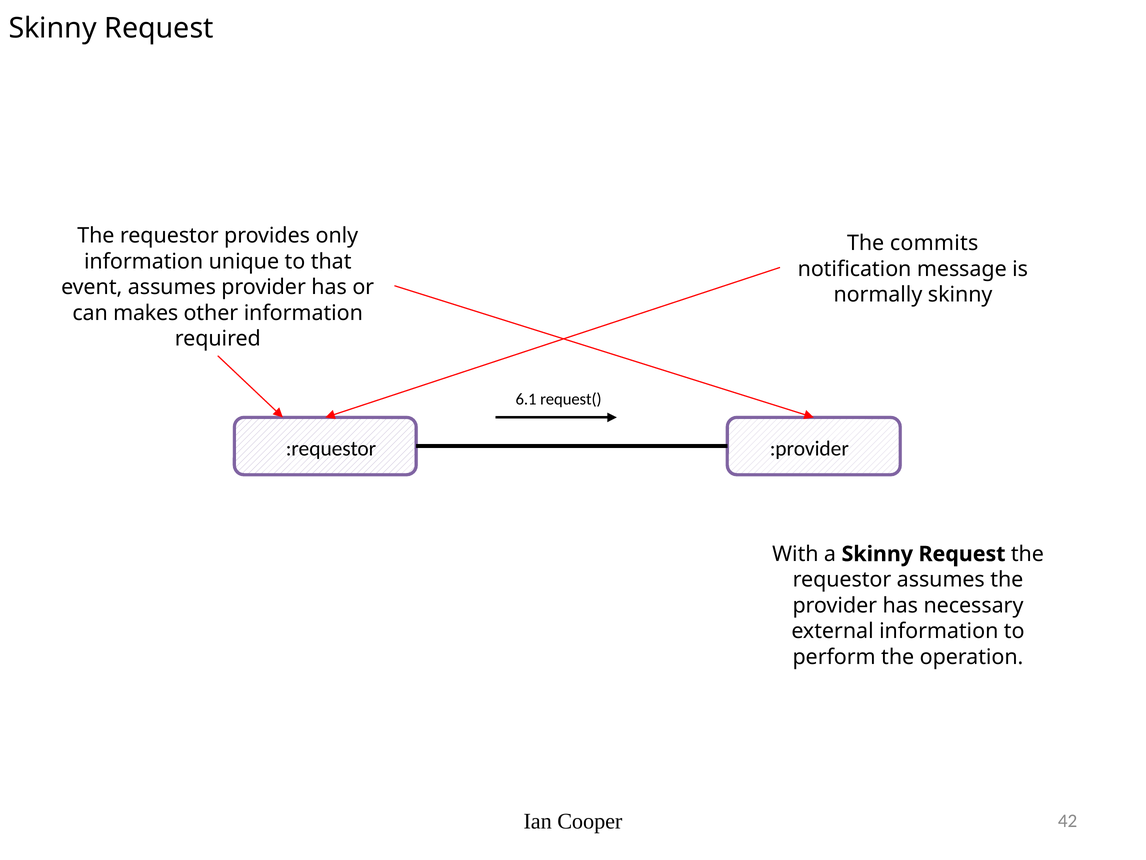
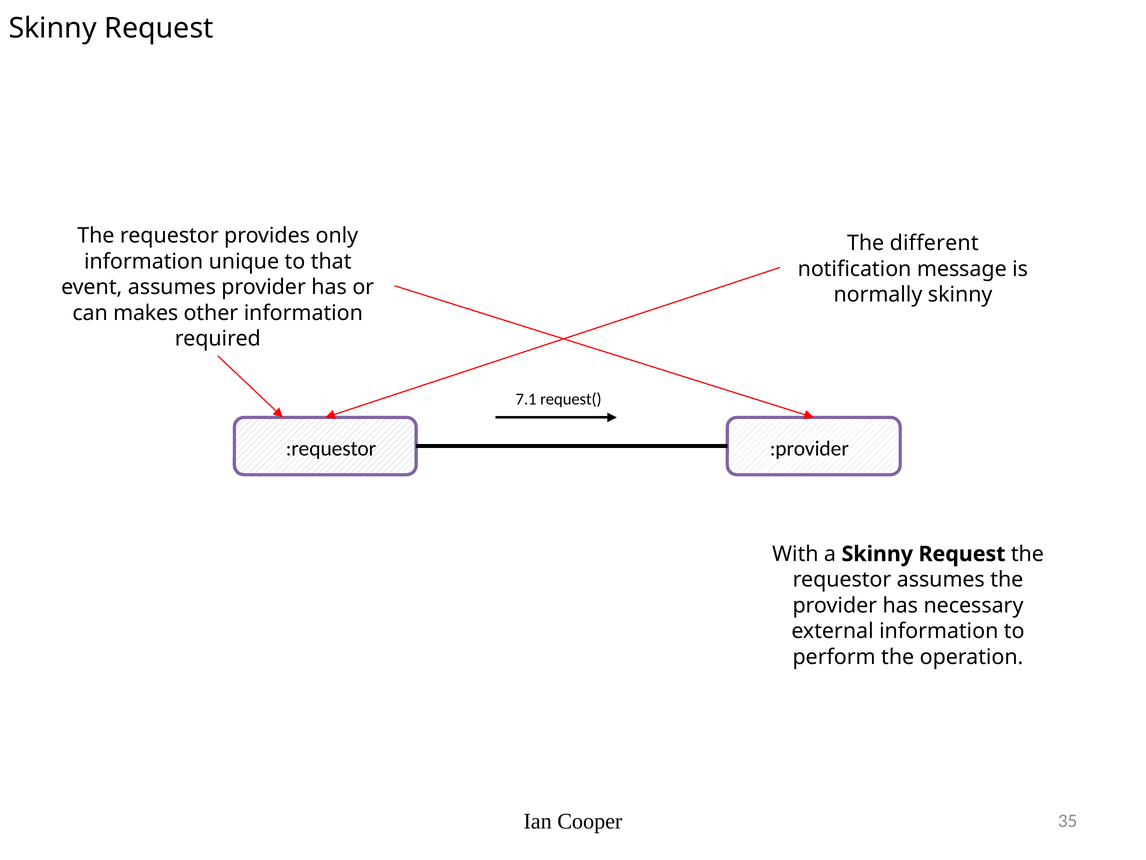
commits: commits -> different (934, 243)
6.1: 6.1 -> 7.1 (526, 399)
42: 42 -> 35 (1068, 821)
